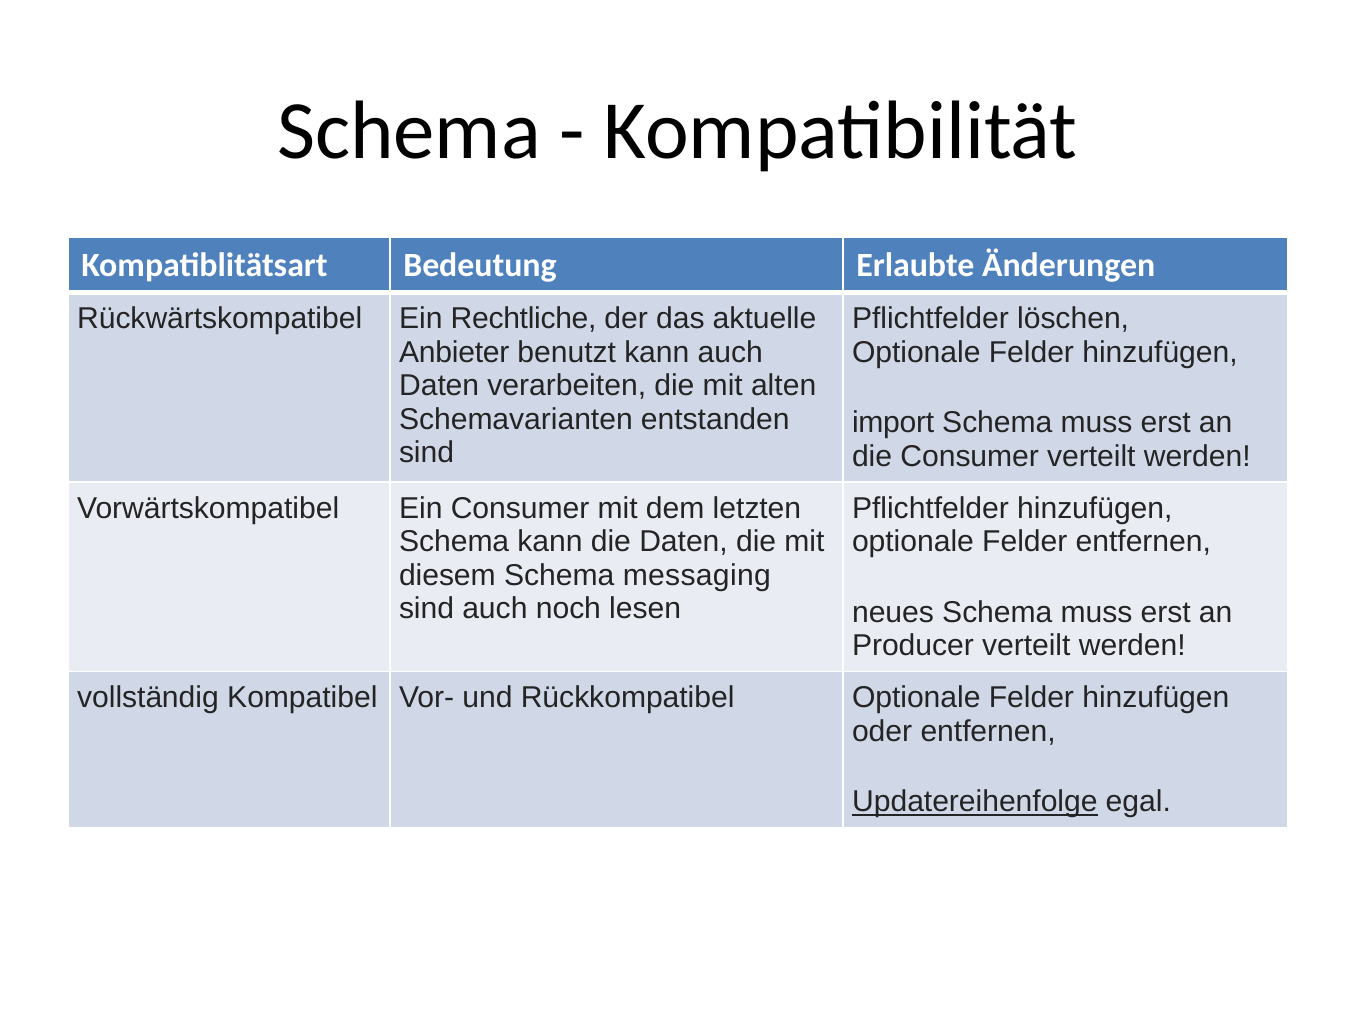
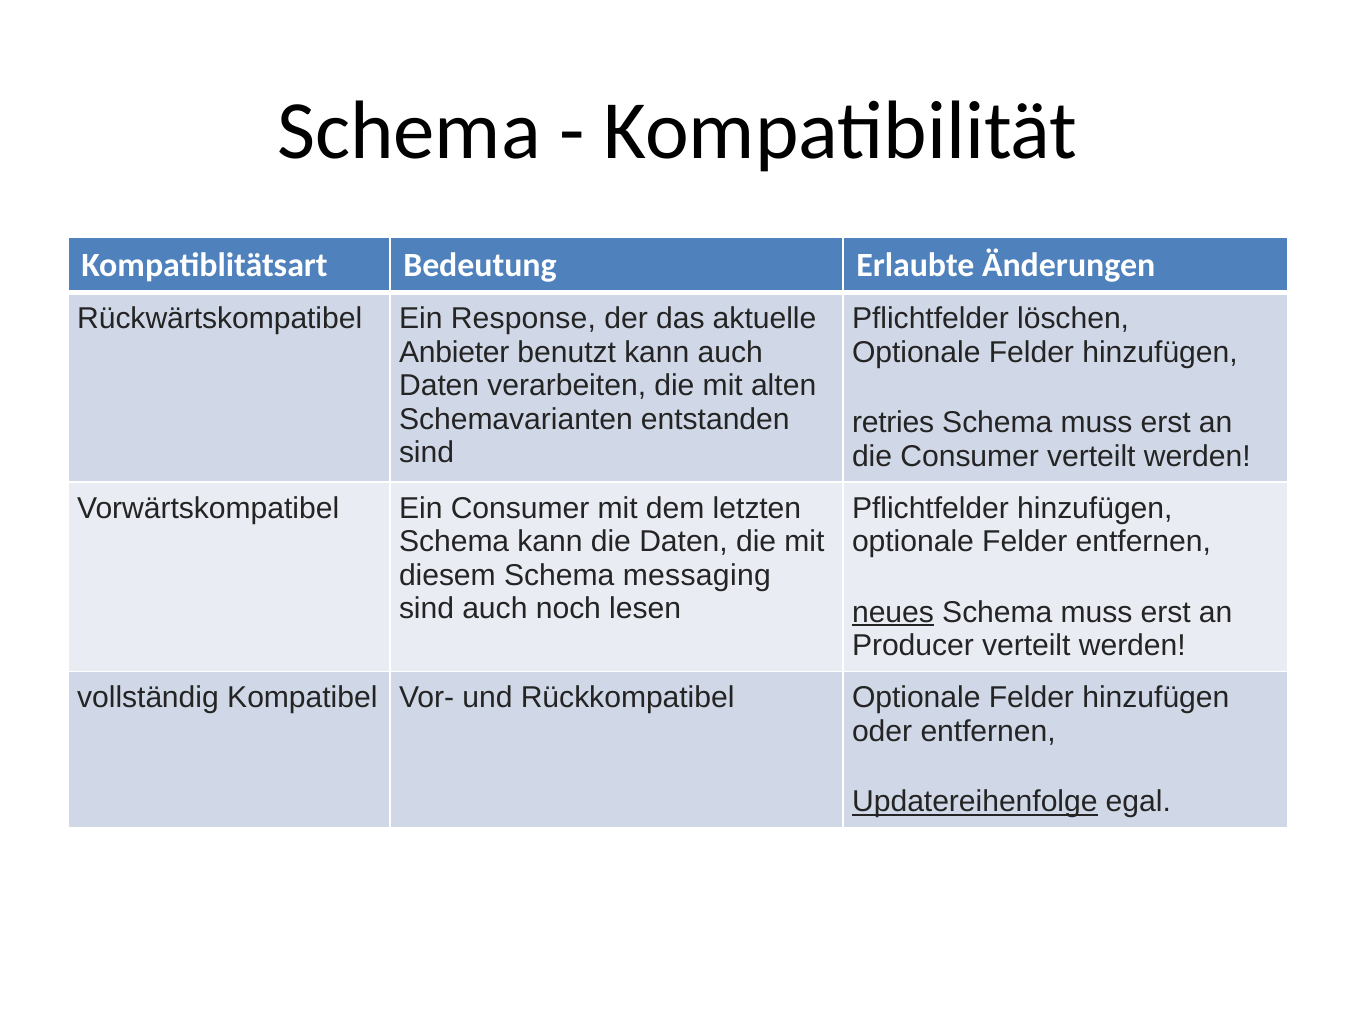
Rechtliche: Rechtliche -> Response (523, 319)
import: import -> retries (893, 423)
neues underline: none -> present (893, 612)
